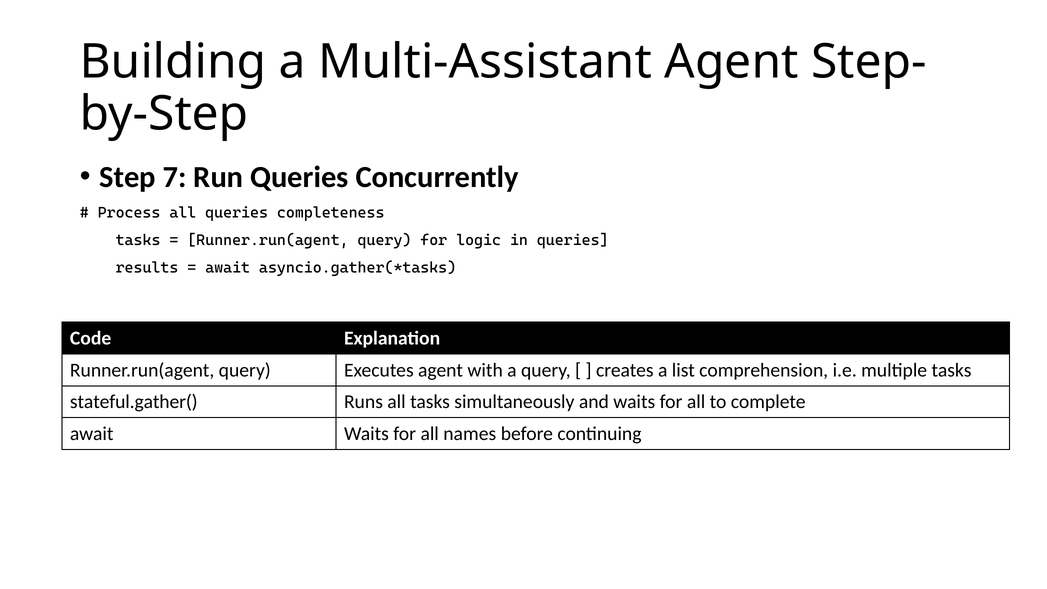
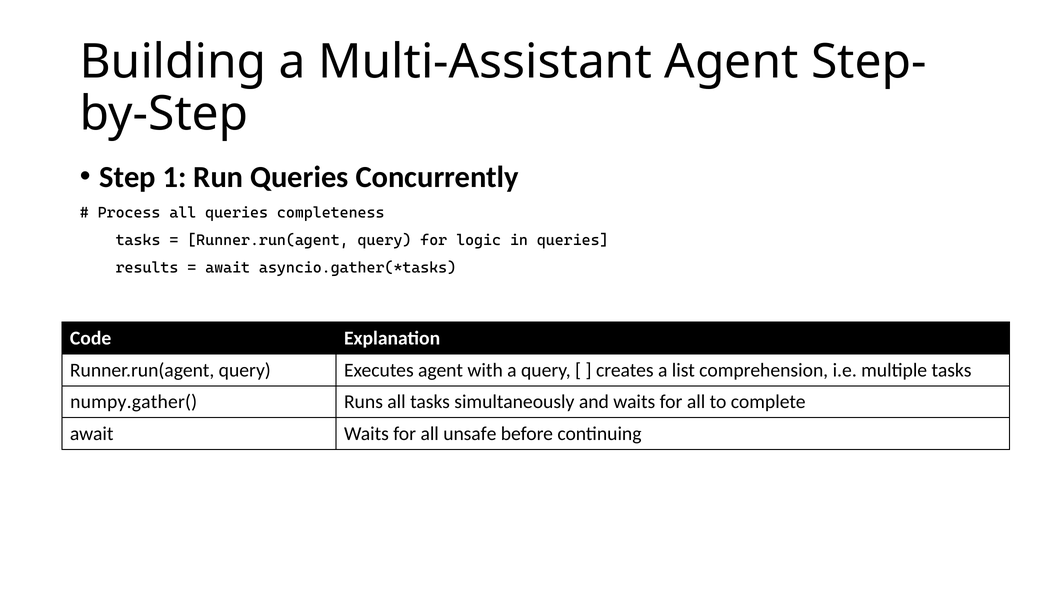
7: 7 -> 1 (175, 177)
stateful.gather(: stateful.gather( -> numpy.gather( (134, 402)
names: names -> unsafe (470, 434)
